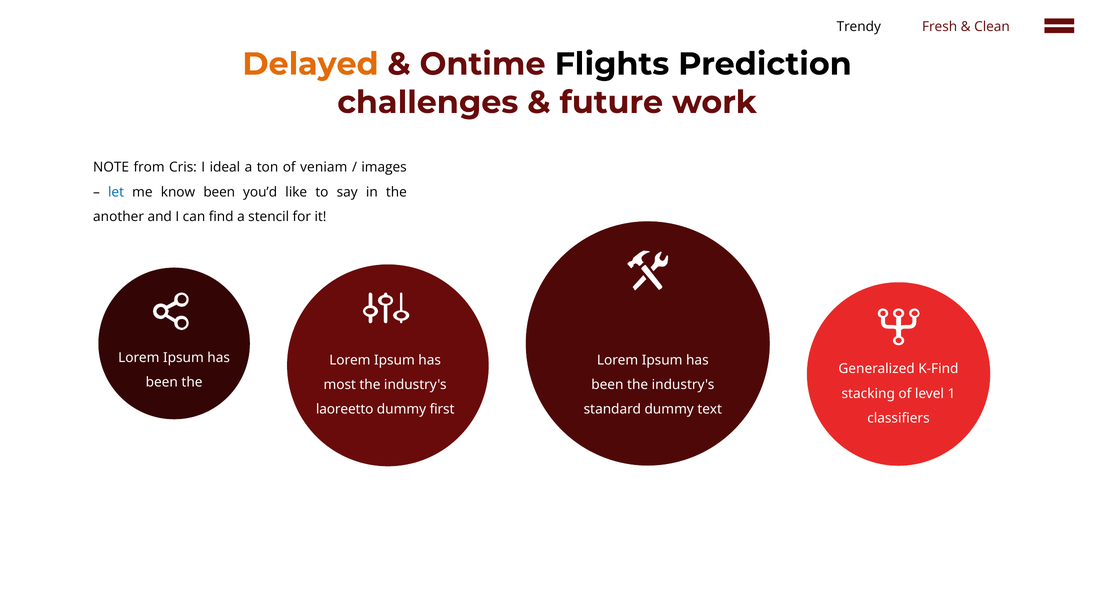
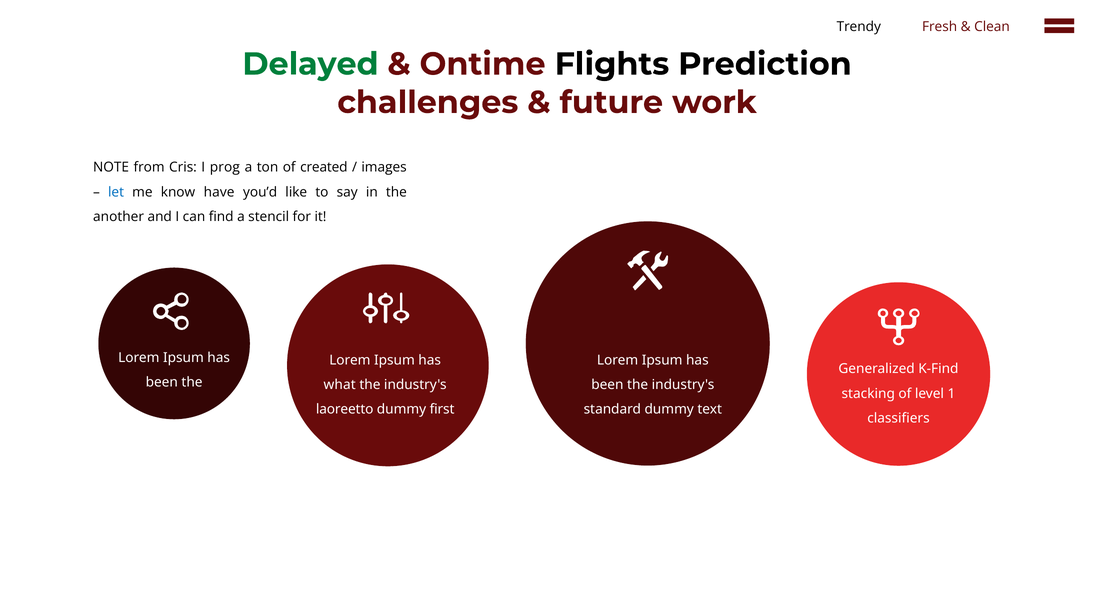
Delayed colour: orange -> green (310, 64)
ideal: ideal -> prog (225, 167)
veniam: veniam -> created (324, 167)
know been: been -> have (219, 192)
most: most -> what (340, 384)
